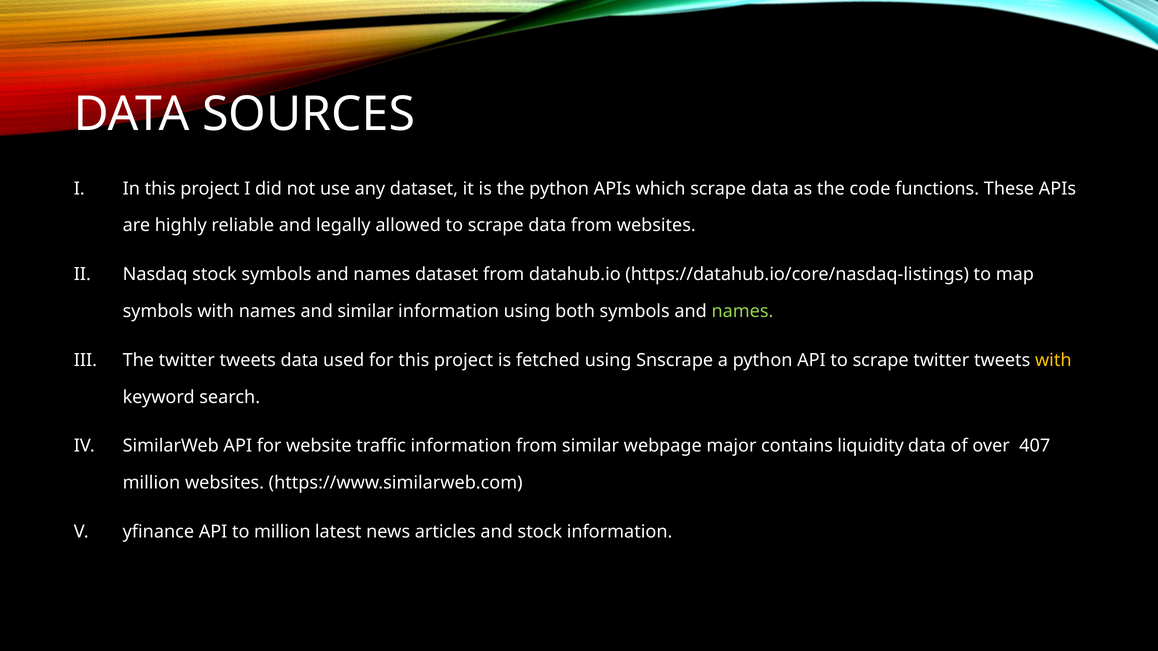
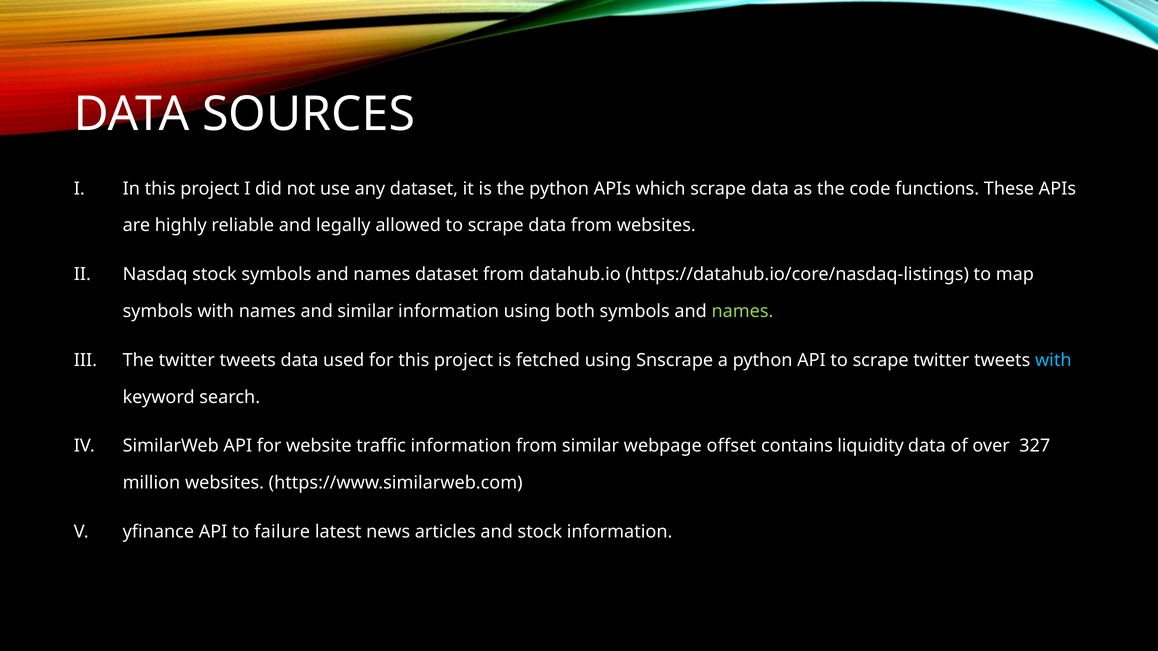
with colour: yellow -> light blue (1053, 360)
major: major -> offset (731, 446)
407: 407 -> 327 (1035, 446)
to million: million -> failure (282, 532)
